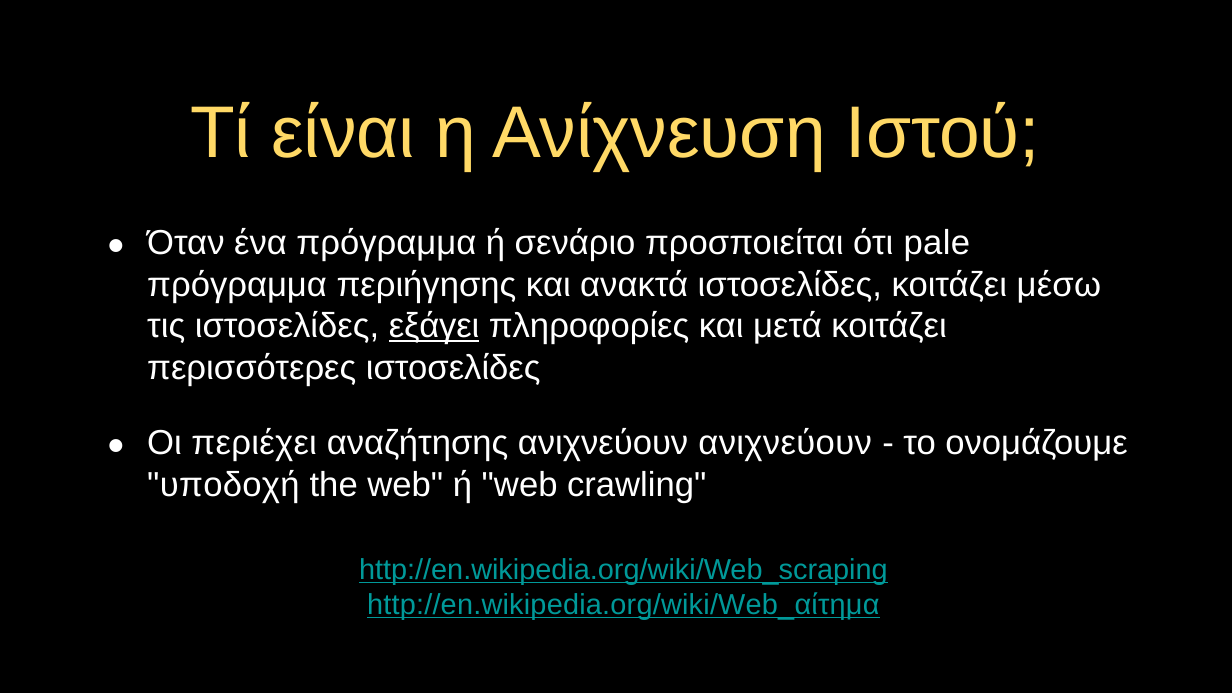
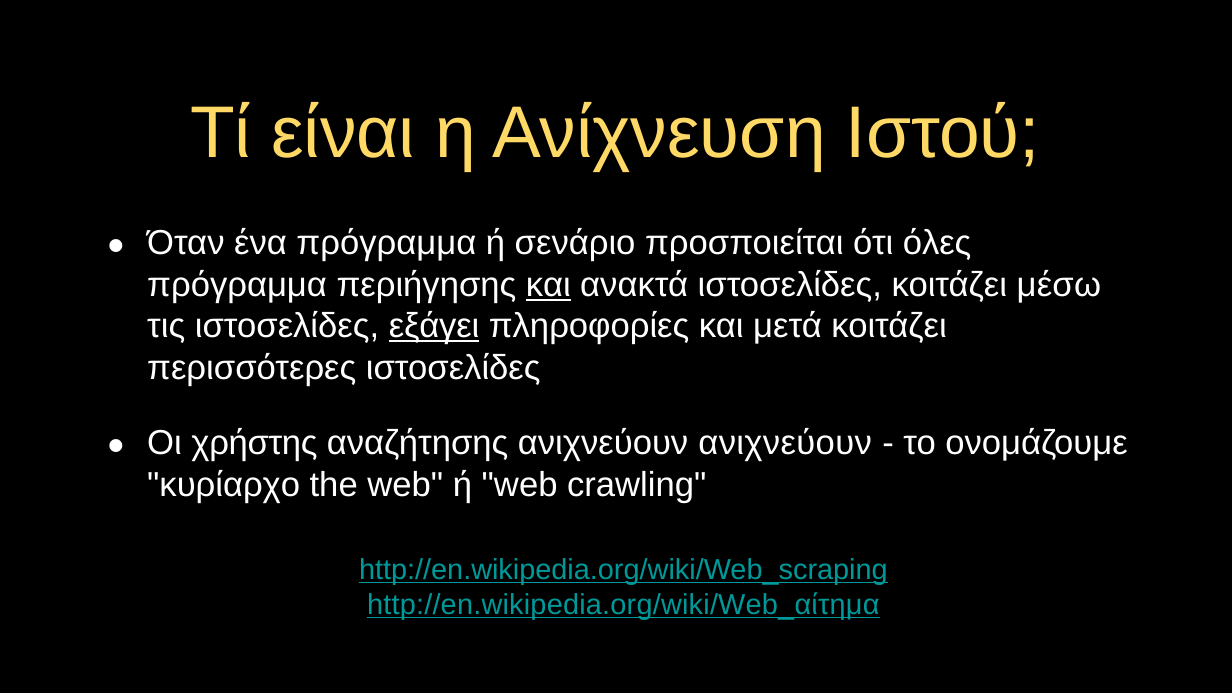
pale: pale -> όλες (937, 243)
και underline: none -> present (548, 285)
περιέχει: περιέχει -> χρήστης (254, 443)
υποδοχή: υποδοχή -> κυρίαρχο (224, 485)
